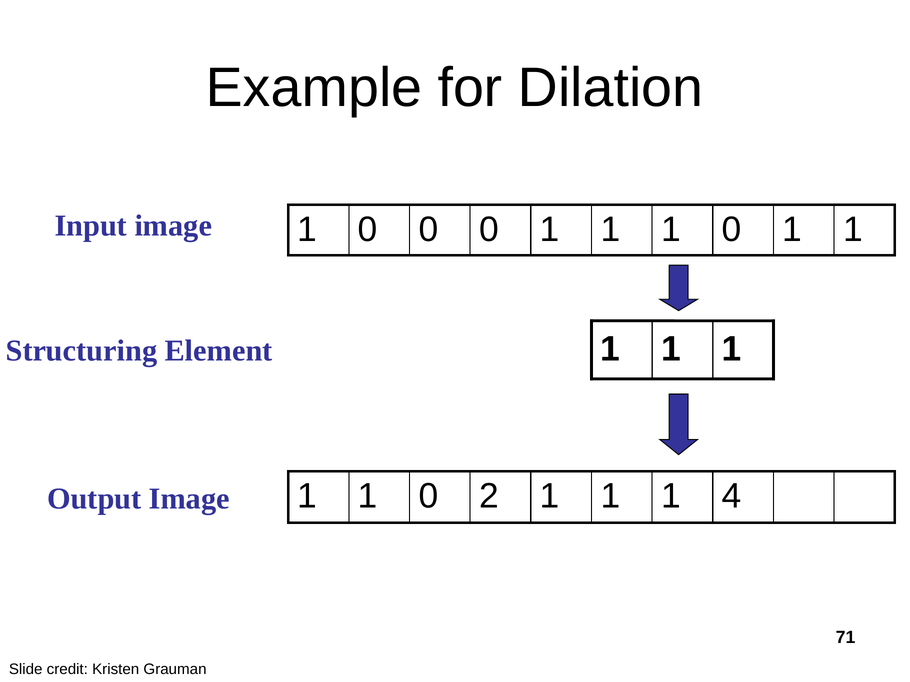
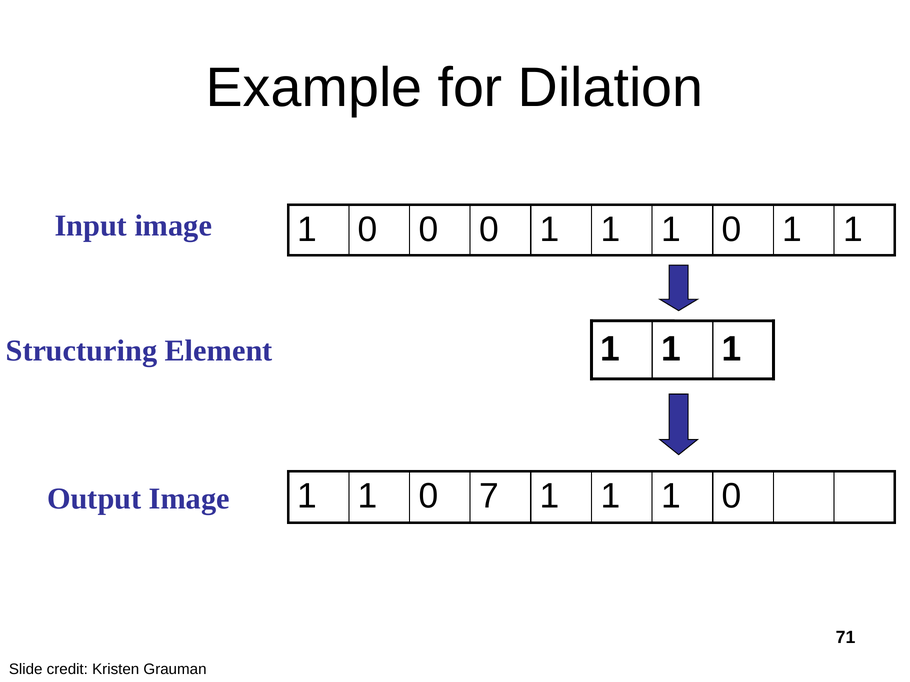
2: 2 -> 7 (489, 497)
4: 4 -> 0 (732, 497)
